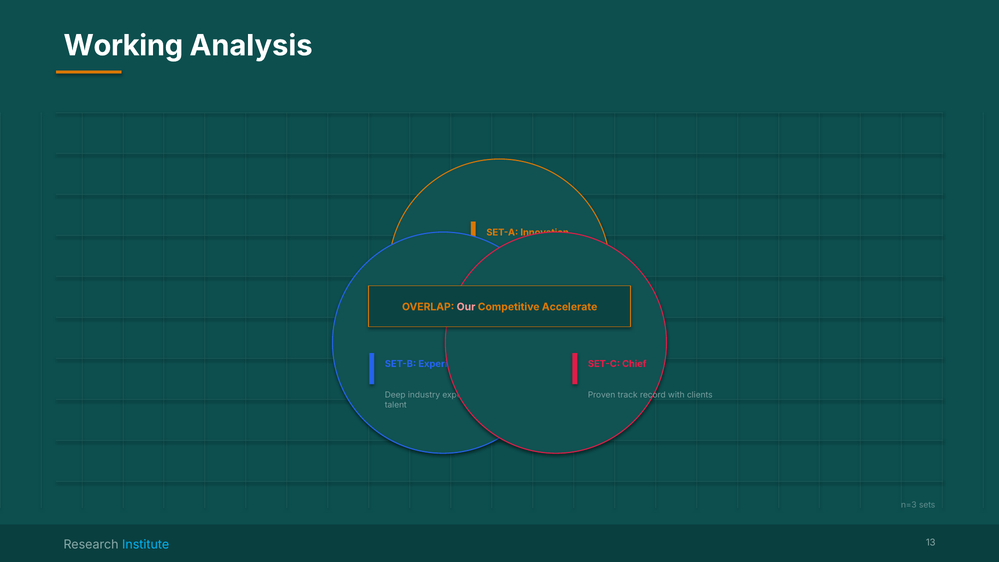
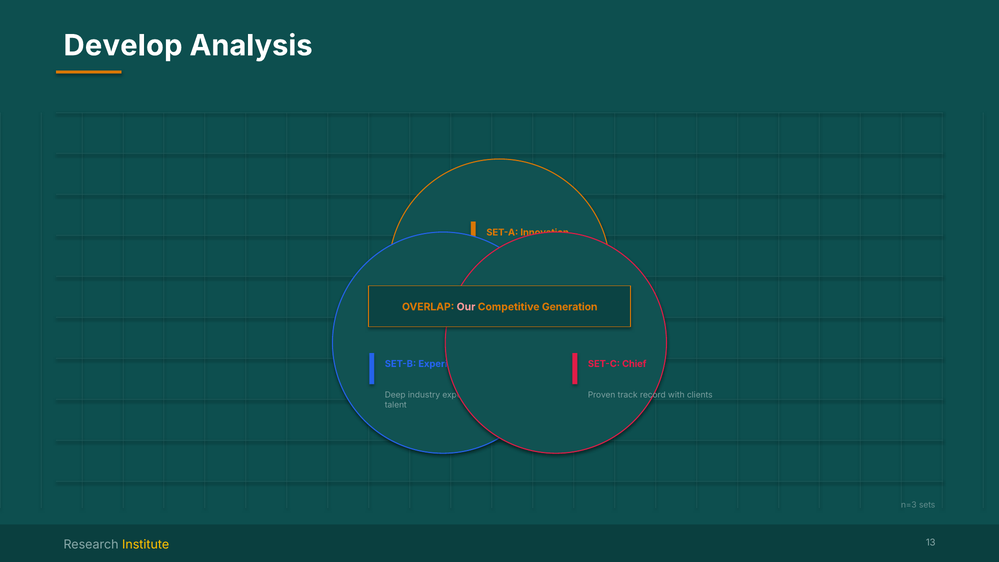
Working: Working -> Develop (123, 46)
Accelerate: Accelerate -> Generation (570, 307)
Institute colour: light blue -> yellow (146, 545)
